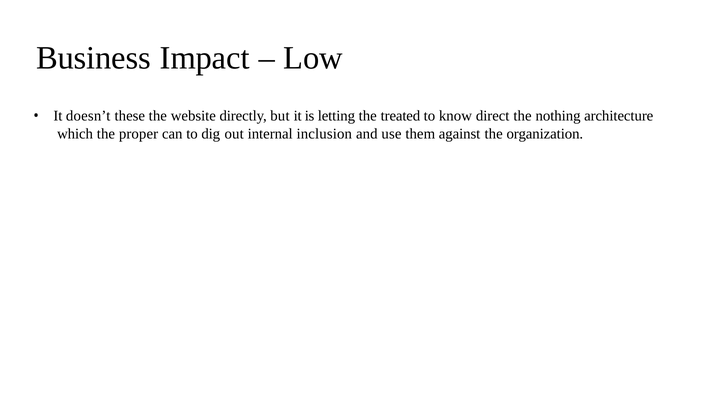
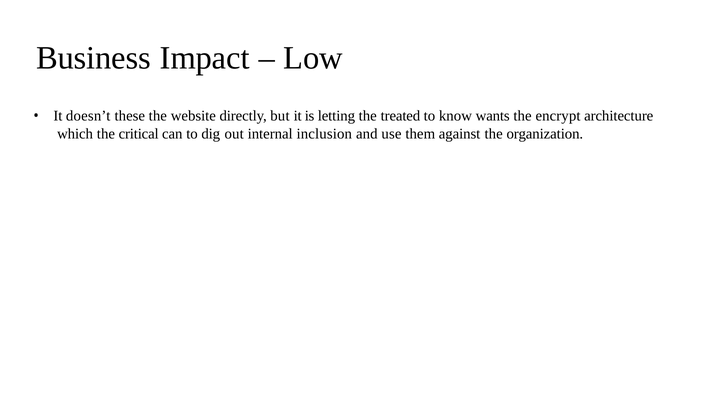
direct: direct -> wants (493, 116)
nothing: nothing -> encrypt (558, 116)
proper: proper -> critical (139, 134)
